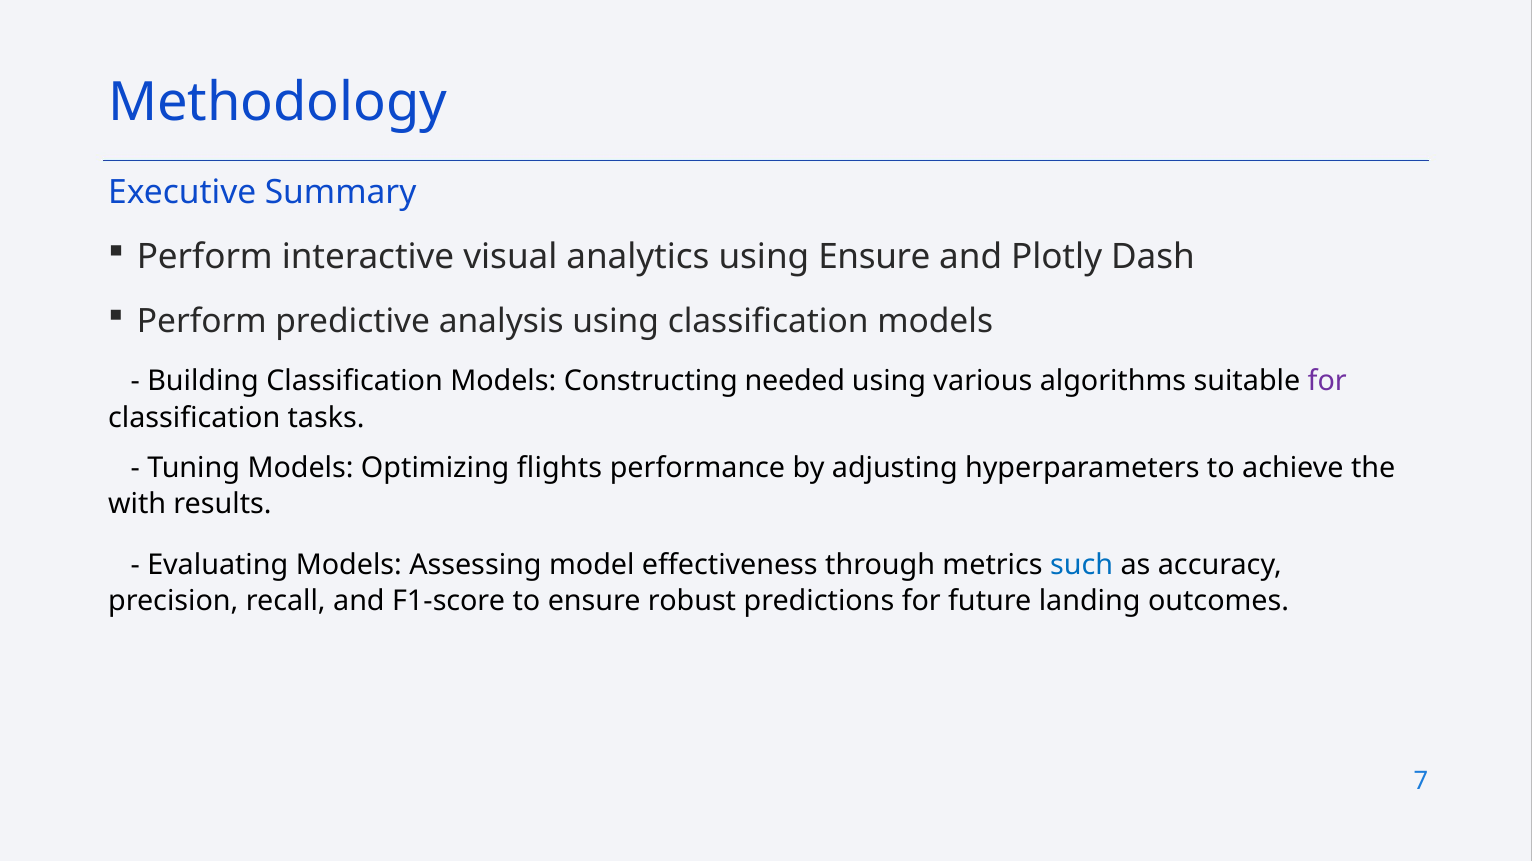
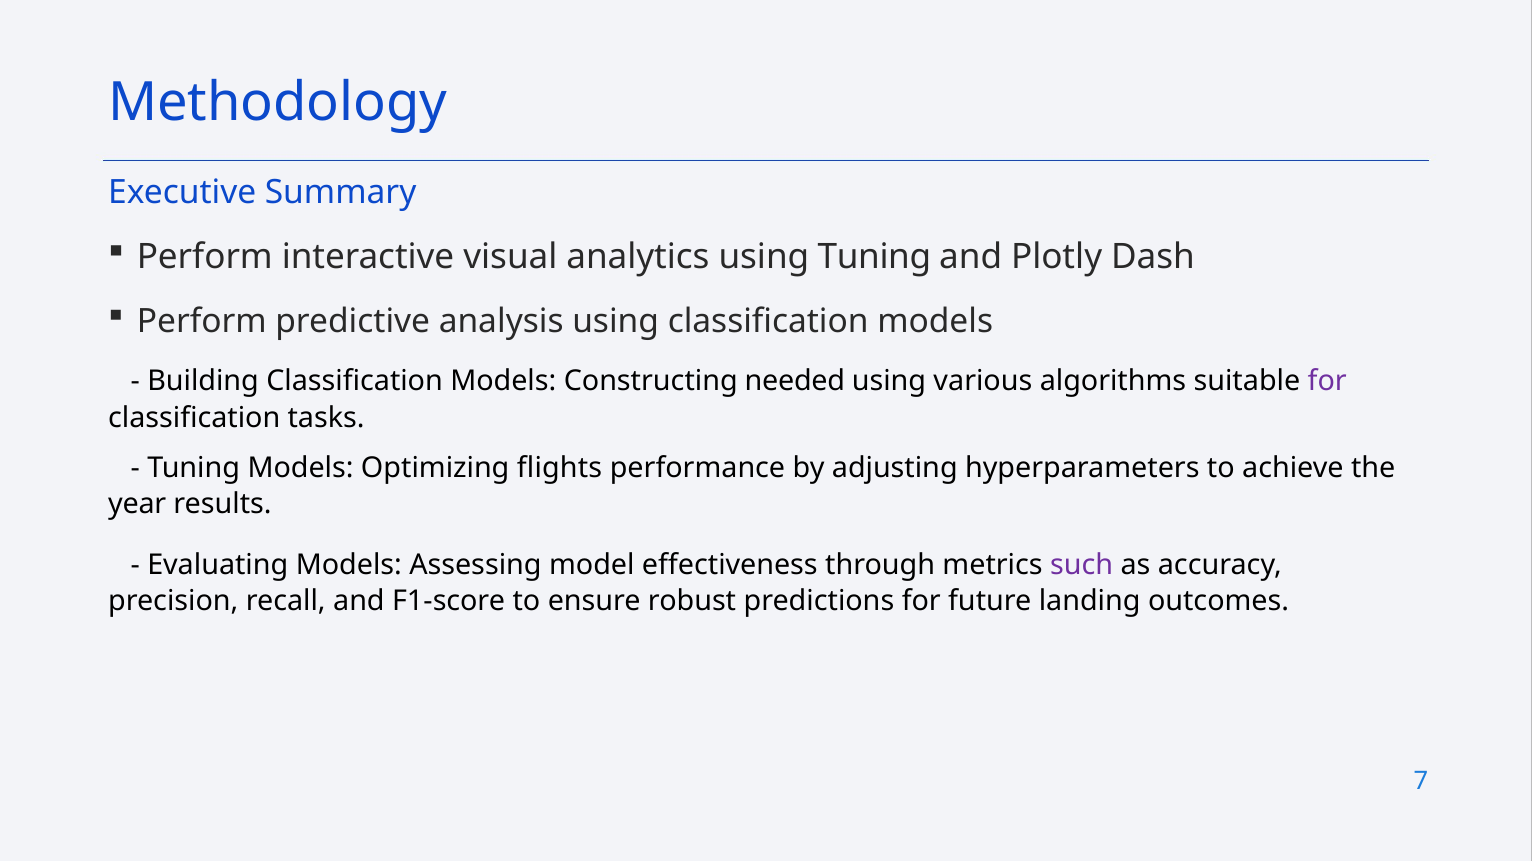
using Ensure: Ensure -> Tuning (874, 257)
with: with -> year (137, 504)
such colour: blue -> purple (1082, 566)
